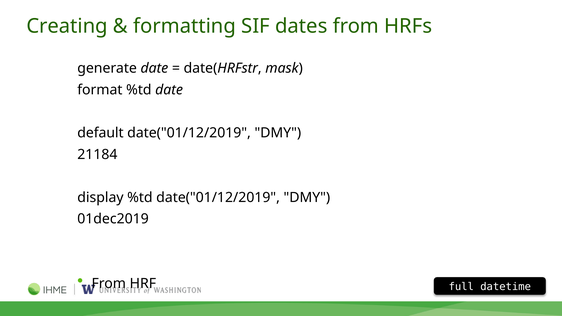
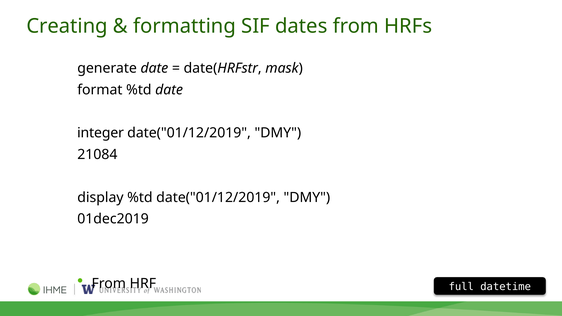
default: default -> integer (101, 133)
21184: 21184 -> 21084 (97, 154)
